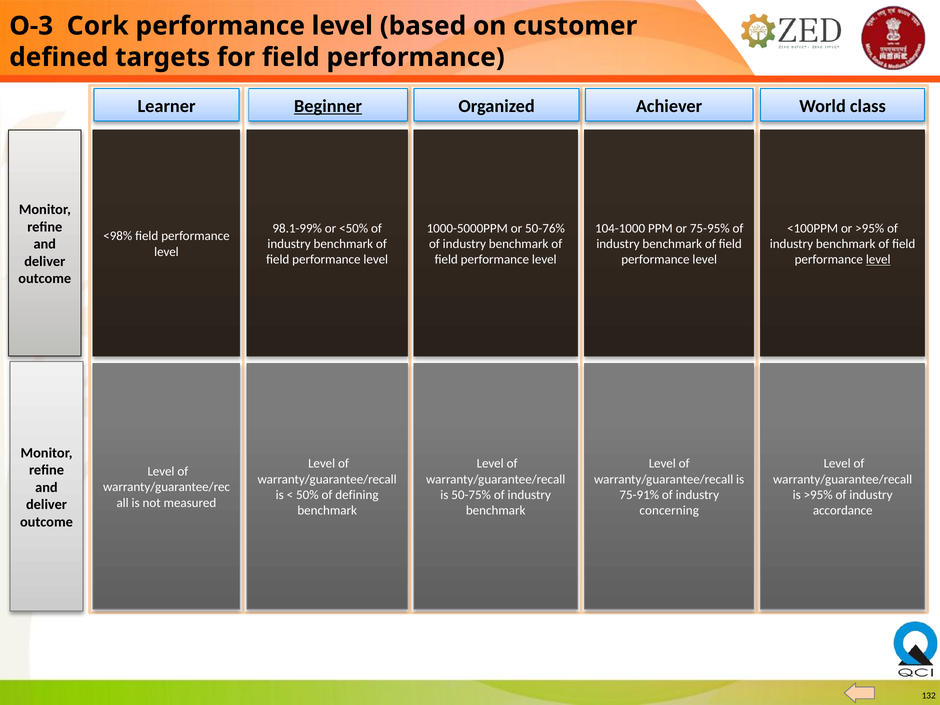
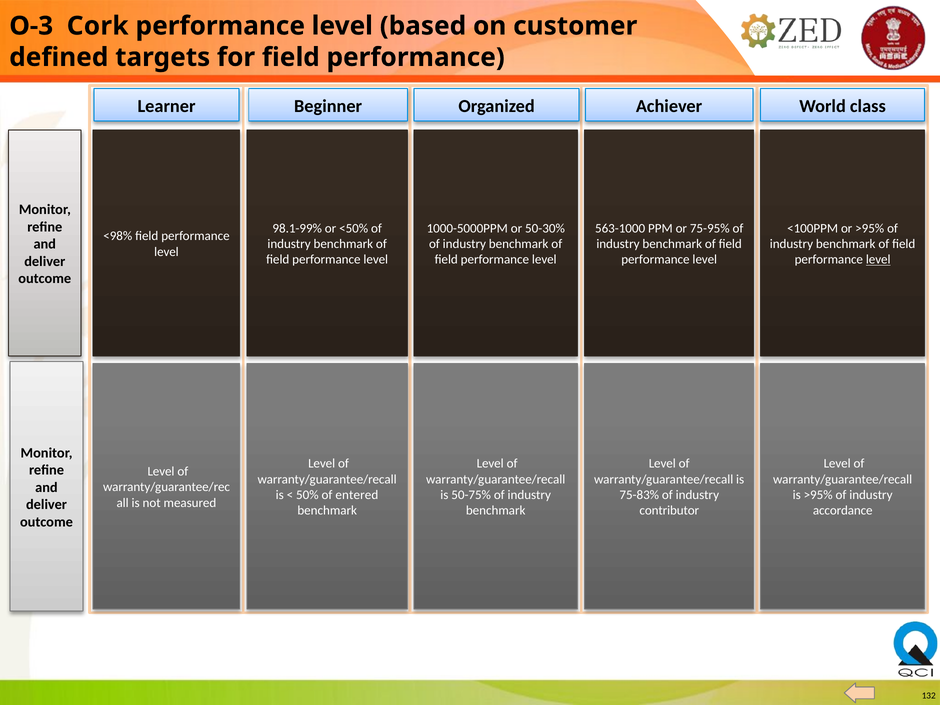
Beginner underline: present -> none (328, 106)
50-76%: 50-76% -> 50-30% (545, 228)
104-1000: 104-1000 -> 563-1000 (620, 228)
defining: defining -> entered (357, 495)
75-91%: 75-91% -> 75-83% (639, 495)
concerning: concerning -> contributor (669, 511)
